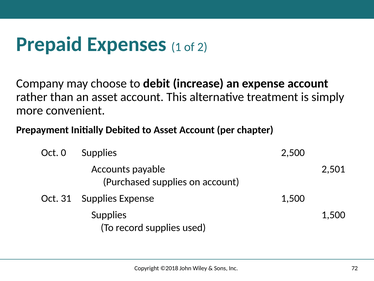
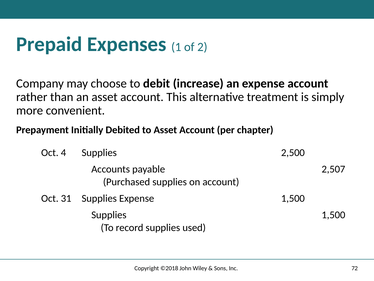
0: 0 -> 4 (64, 152)
2,501: 2,501 -> 2,507 (333, 169)
